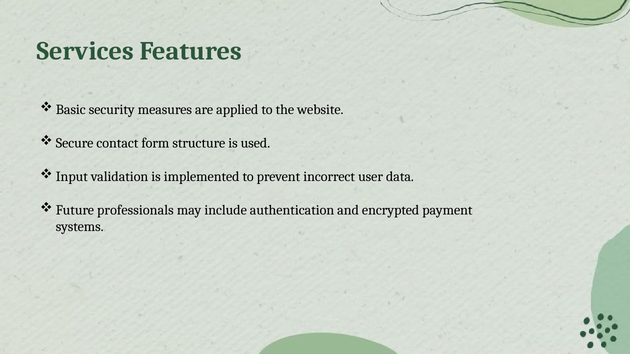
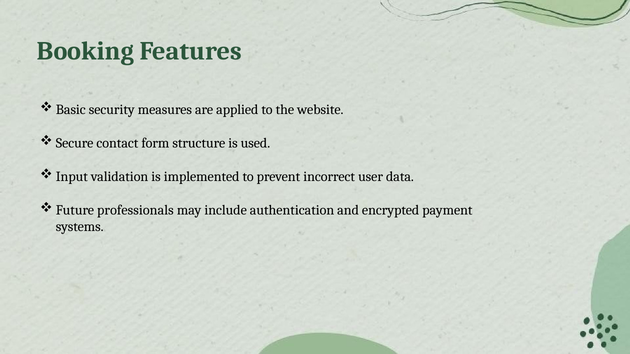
Services: Services -> Booking (85, 51)
